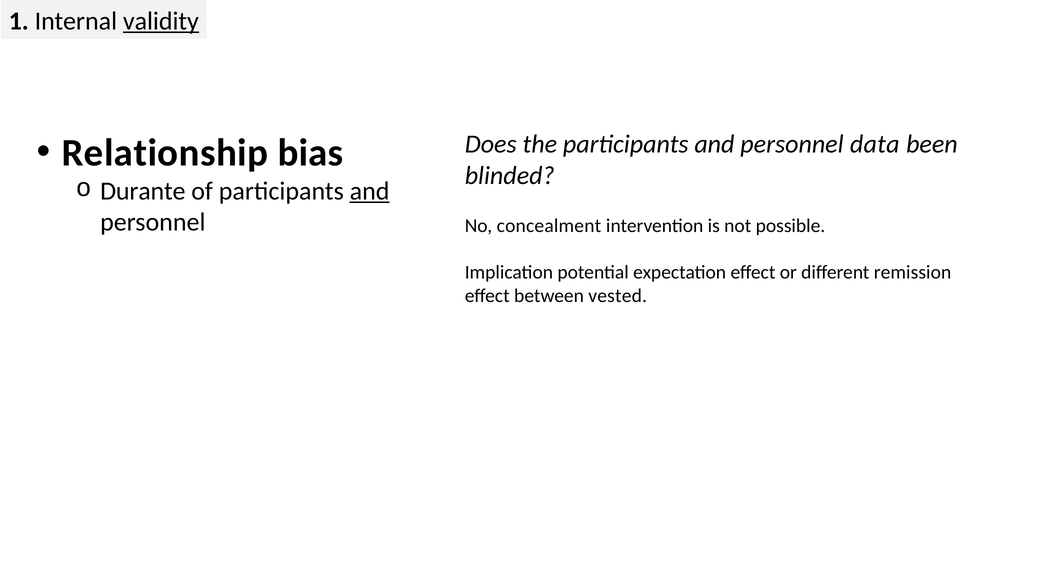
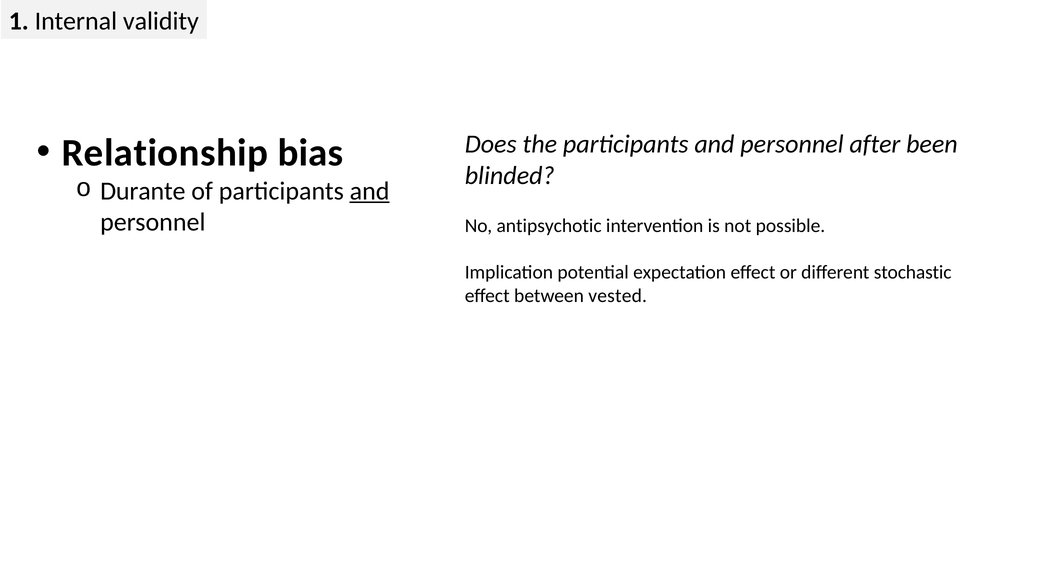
validity underline: present -> none (161, 21)
data: data -> after (875, 144)
concealment: concealment -> antipsychotic (549, 226)
remission: remission -> stochastic (913, 273)
